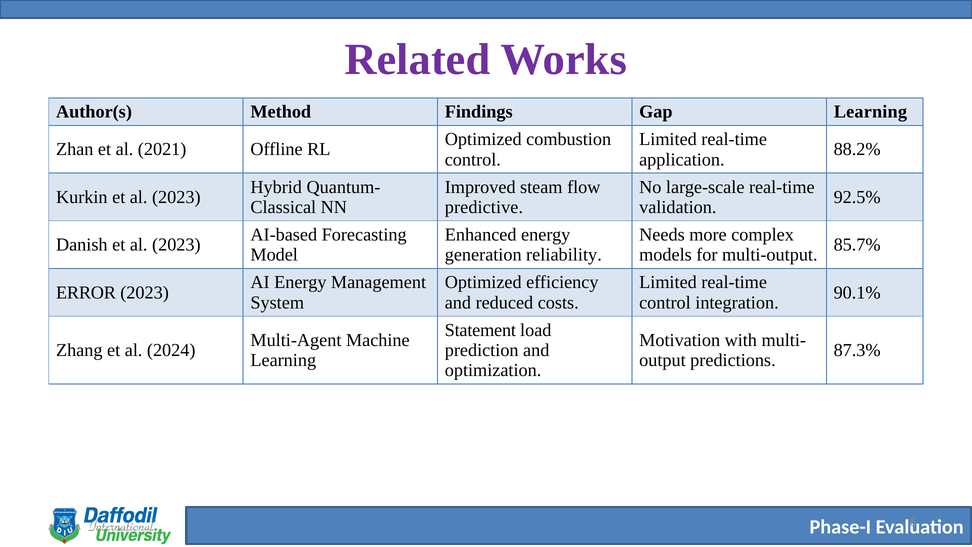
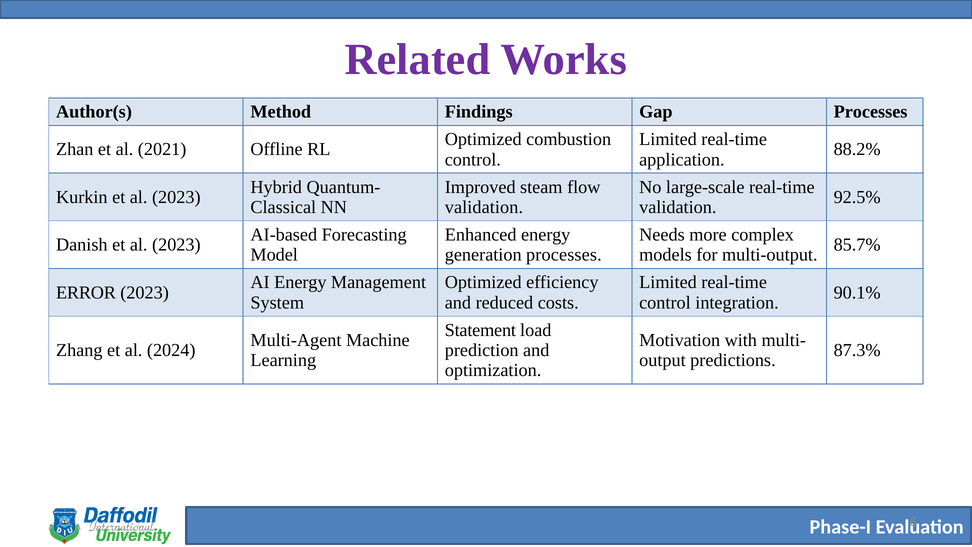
Gap Learning: Learning -> Processes (871, 112)
predictive: predictive -> validation (484, 207)
generation reliability: reliability -> processes (564, 255)
